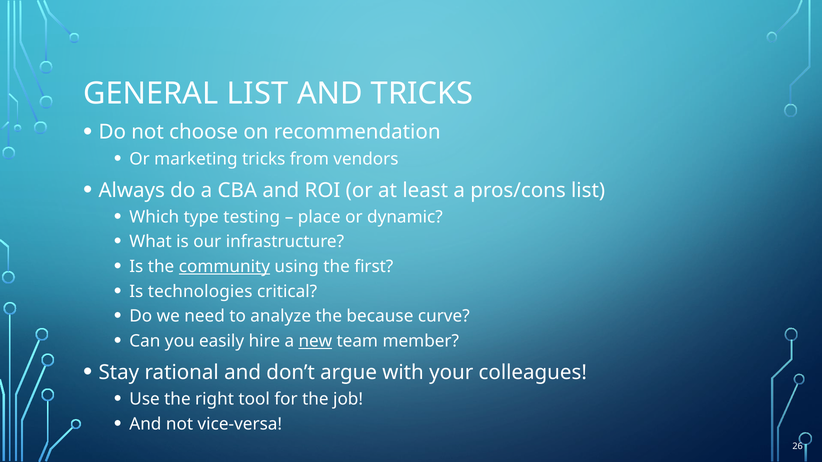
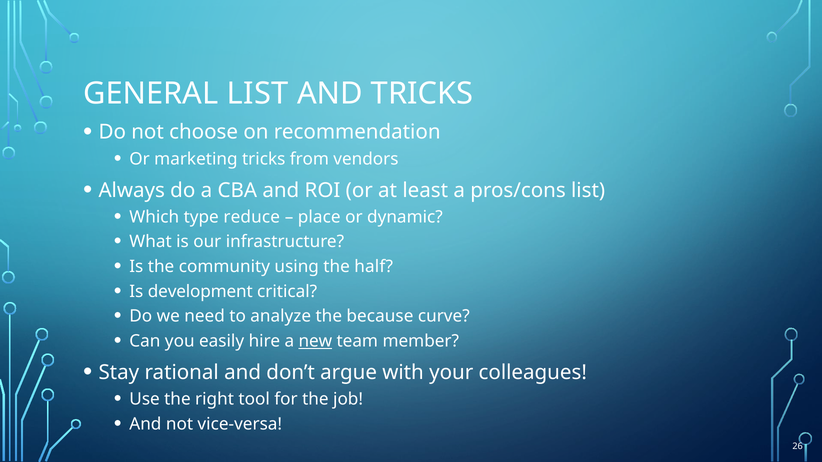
testing: testing -> reduce (252, 217)
community underline: present -> none (224, 267)
first: first -> half (374, 267)
technologies: technologies -> development (200, 292)
